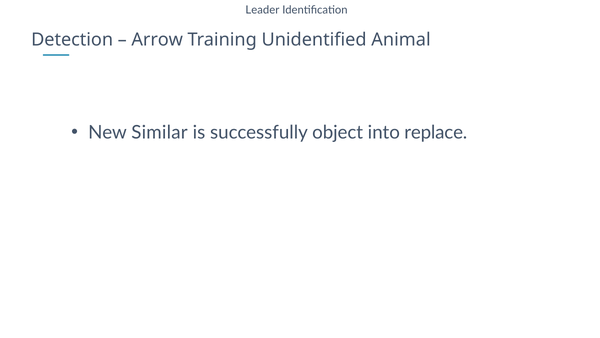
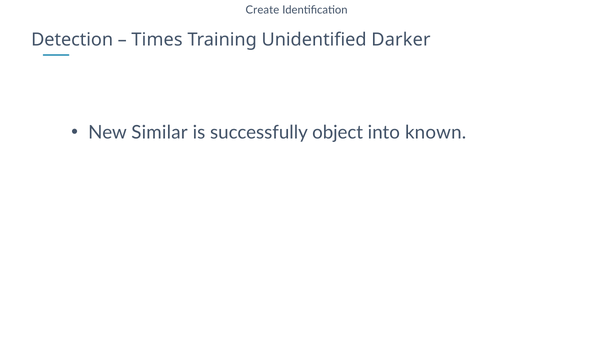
Leader: Leader -> Create (262, 10)
Arrow: Arrow -> Times (157, 40)
Animal: Animal -> Darker (401, 40)
replace: replace -> known (436, 132)
